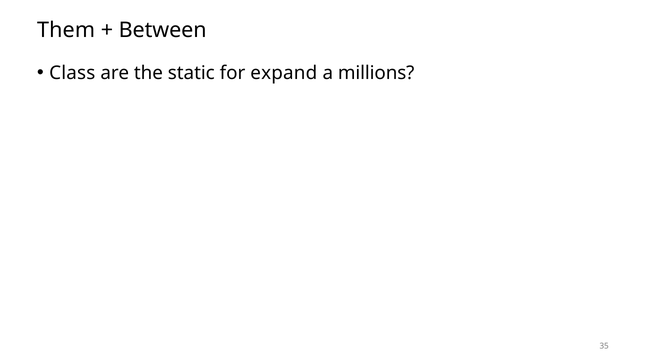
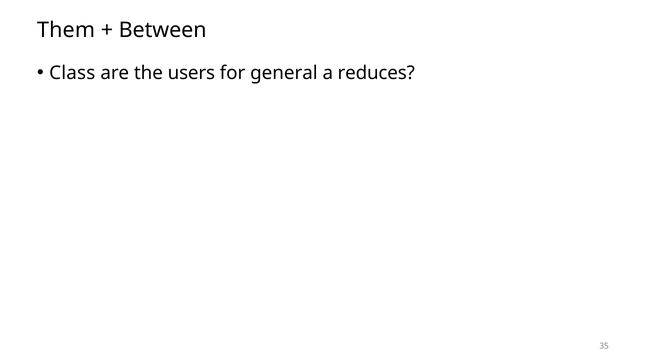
static: static -> users (191, 73)
expand: expand -> general (284, 73)
millions: millions -> reduces (376, 73)
